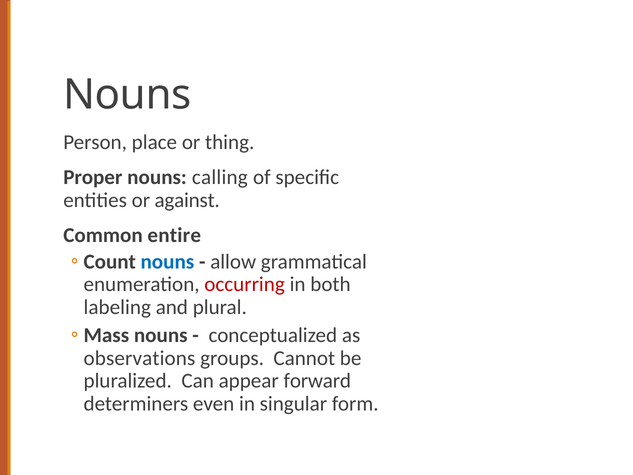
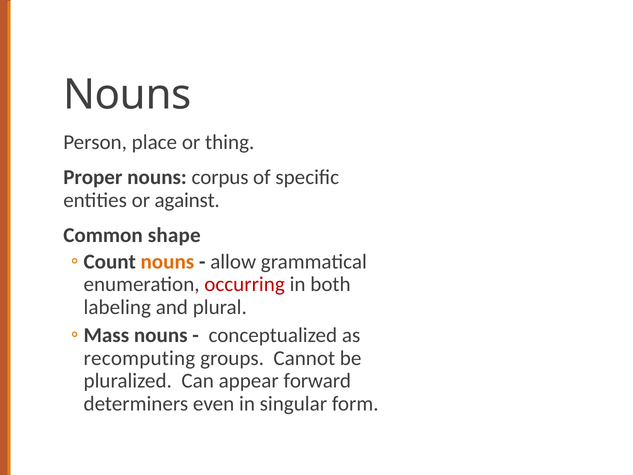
calling: calling -> corpus (220, 177)
entire: entire -> shape (174, 235)
nouns colour: blue -> orange (167, 261)
observations: observations -> recomputing (139, 358)
